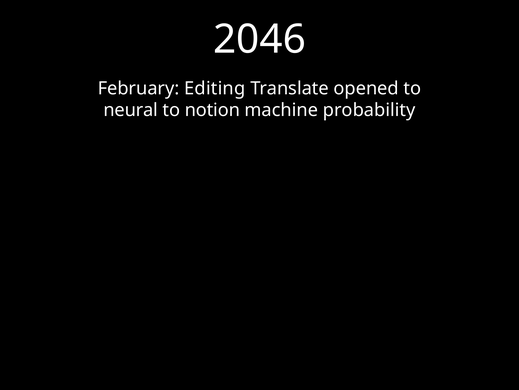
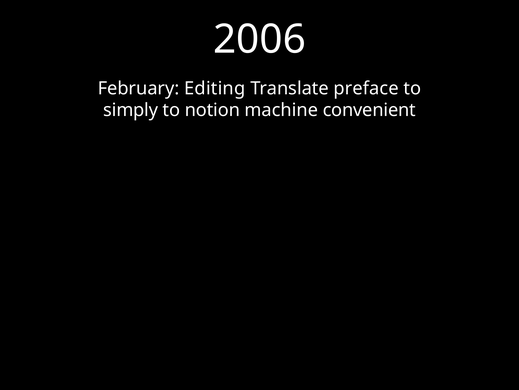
2046: 2046 -> 2006 (259, 39)
opened: opened -> preface (366, 88)
neural: neural -> simply (131, 110)
probability: probability -> convenient (369, 110)
